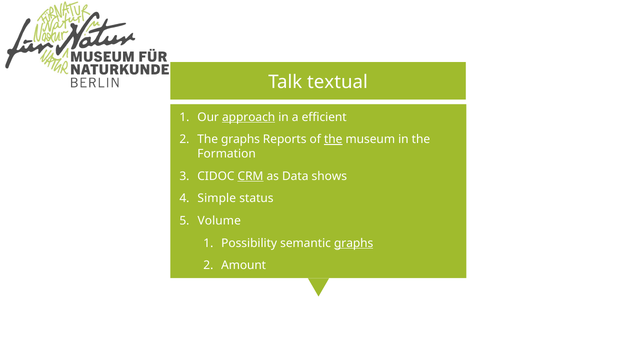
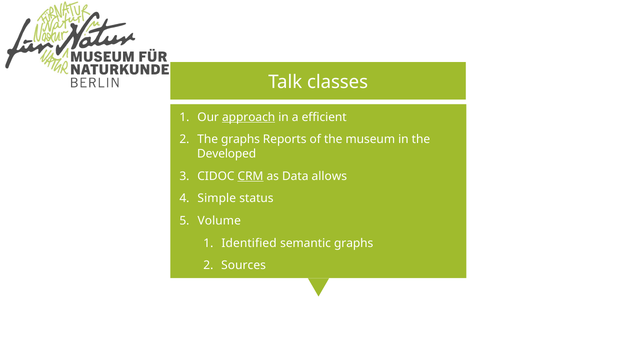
textual: textual -> classes (338, 82)
the underline: present -> none (333, 139)
Formation: Formation -> Developed (227, 153)
shows: shows -> allows (329, 176)
Possibility: Possibility -> Identified (249, 243)
graphs underline: present -> none (354, 243)
Amount: Amount -> Sources (244, 265)
